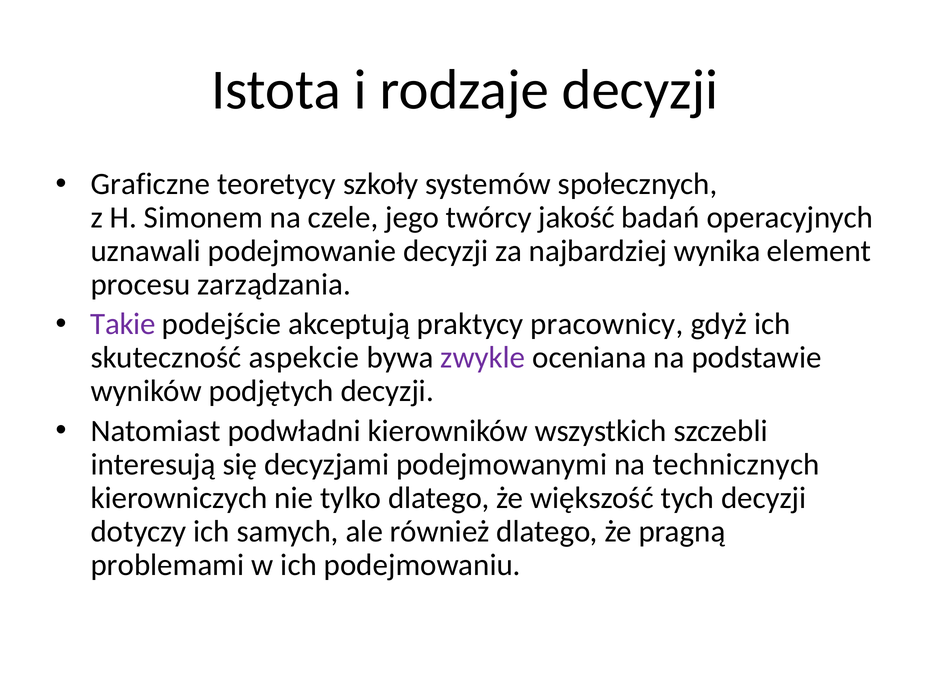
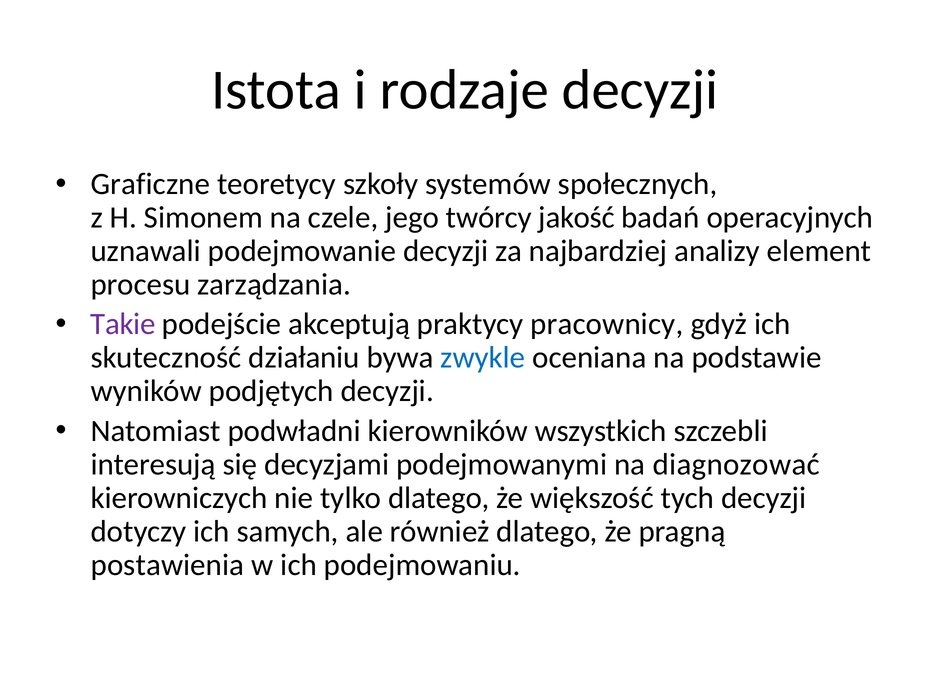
wynika: wynika -> analizy (717, 251)
aspekcie: aspekcie -> działaniu (304, 357)
zwykle colour: purple -> blue (483, 357)
technicznych: technicznych -> diagnozować (736, 464)
problemami: problemami -> postawienia (167, 564)
